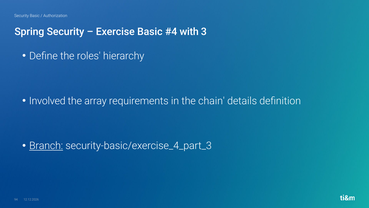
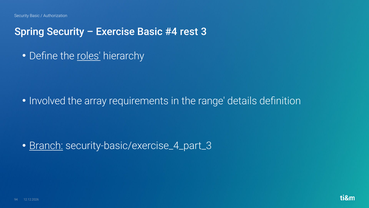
with: with -> rest (189, 32)
roles underline: none -> present (89, 56)
chain: chain -> range (212, 101)
